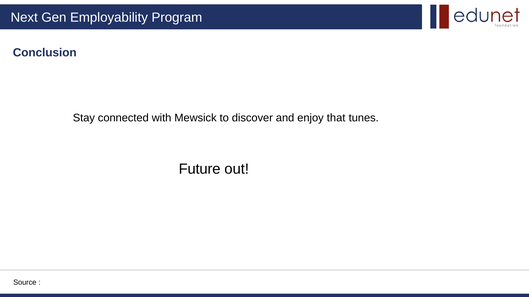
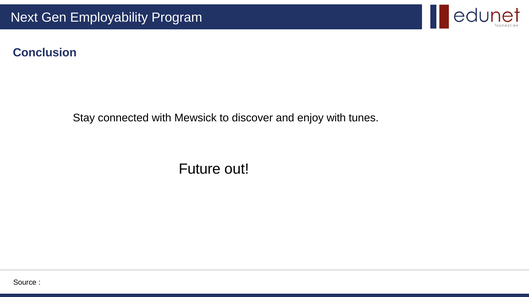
enjoy that: that -> with (336, 118)
